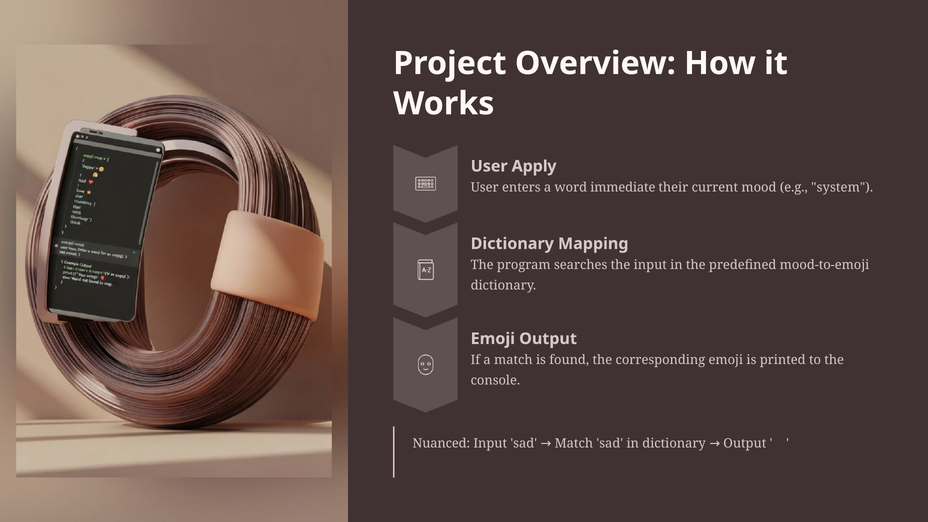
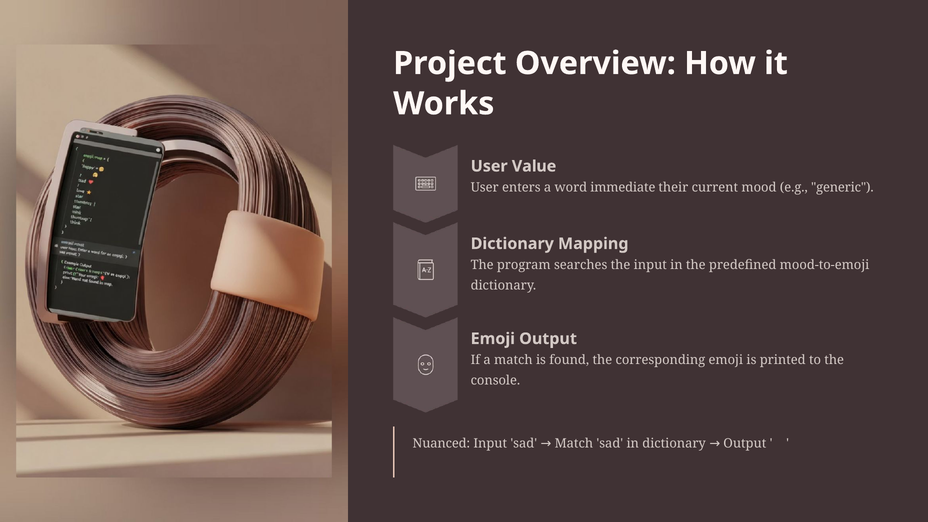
Apply: Apply -> Value (534, 166)
system: system -> generic (842, 188)
